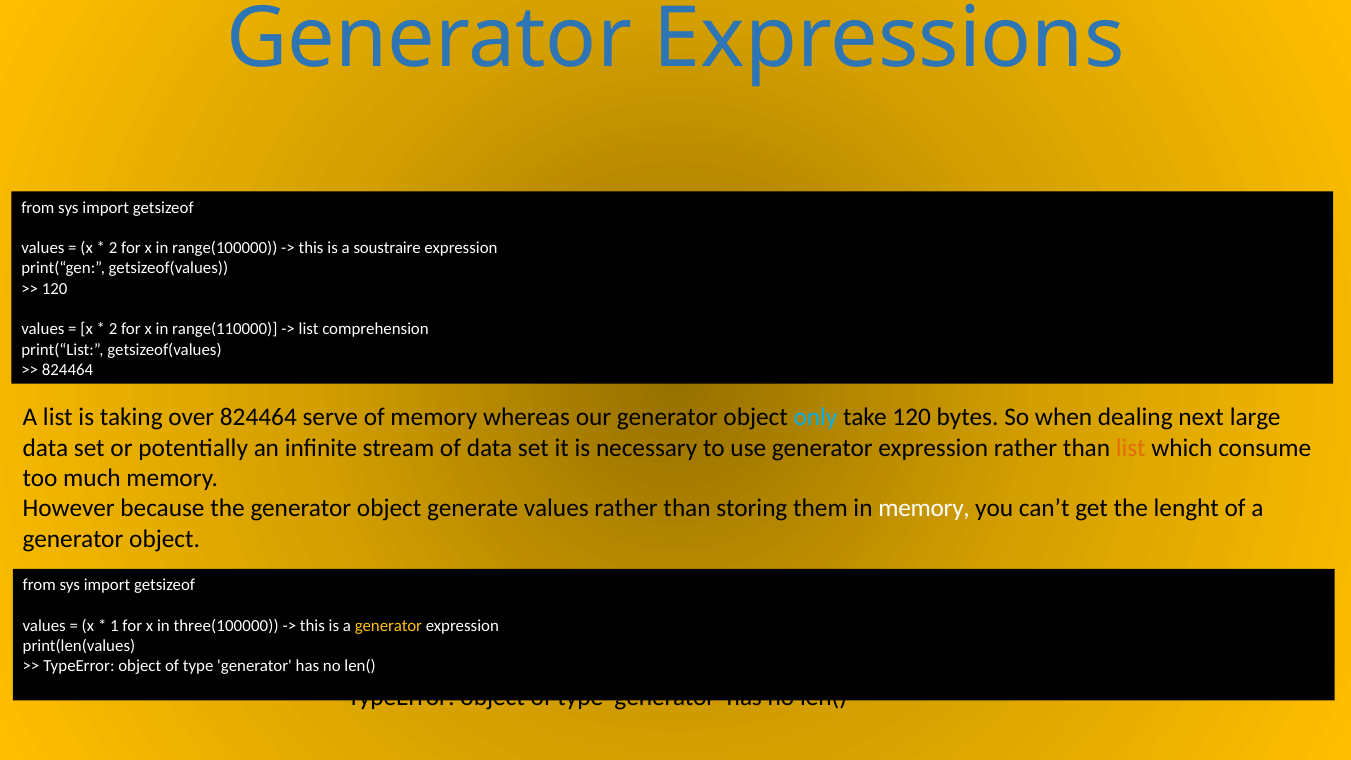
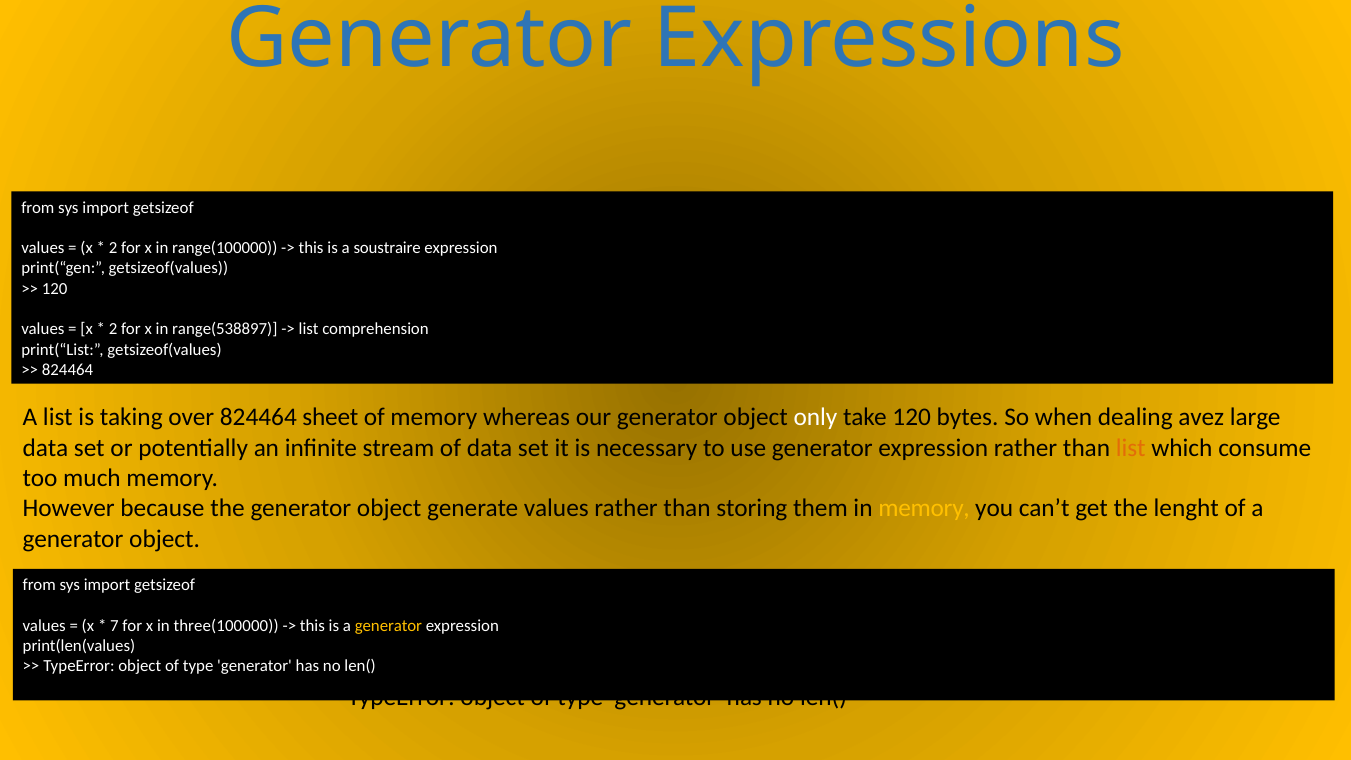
range(110000: range(110000 -> range(538897 (225, 329)
serve: serve -> sheet (330, 417)
only colour: light blue -> white (815, 417)
next: next -> avez (1201, 417)
memory colour: white -> yellow (924, 509)
1: 1 -> 7 (114, 626)
